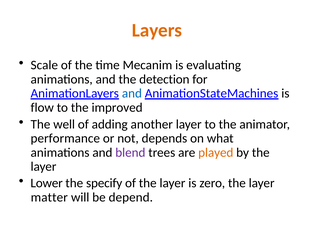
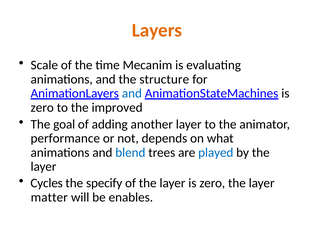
detection: detection -> structure (164, 79)
flow: flow -> zero (42, 108)
well: well -> goal (64, 125)
blend colour: purple -> blue (130, 153)
played colour: orange -> blue (216, 153)
Lower: Lower -> Cycles (47, 184)
depend: depend -> enables (131, 198)
